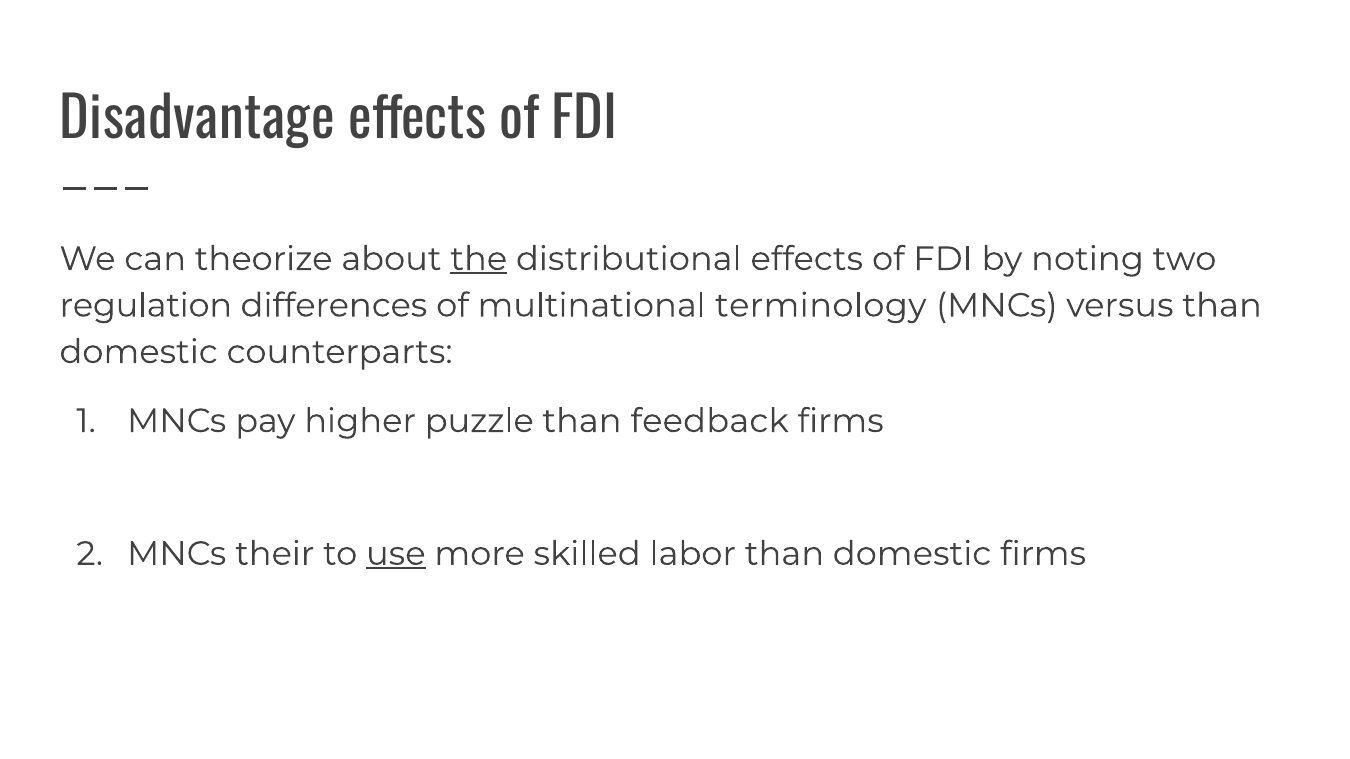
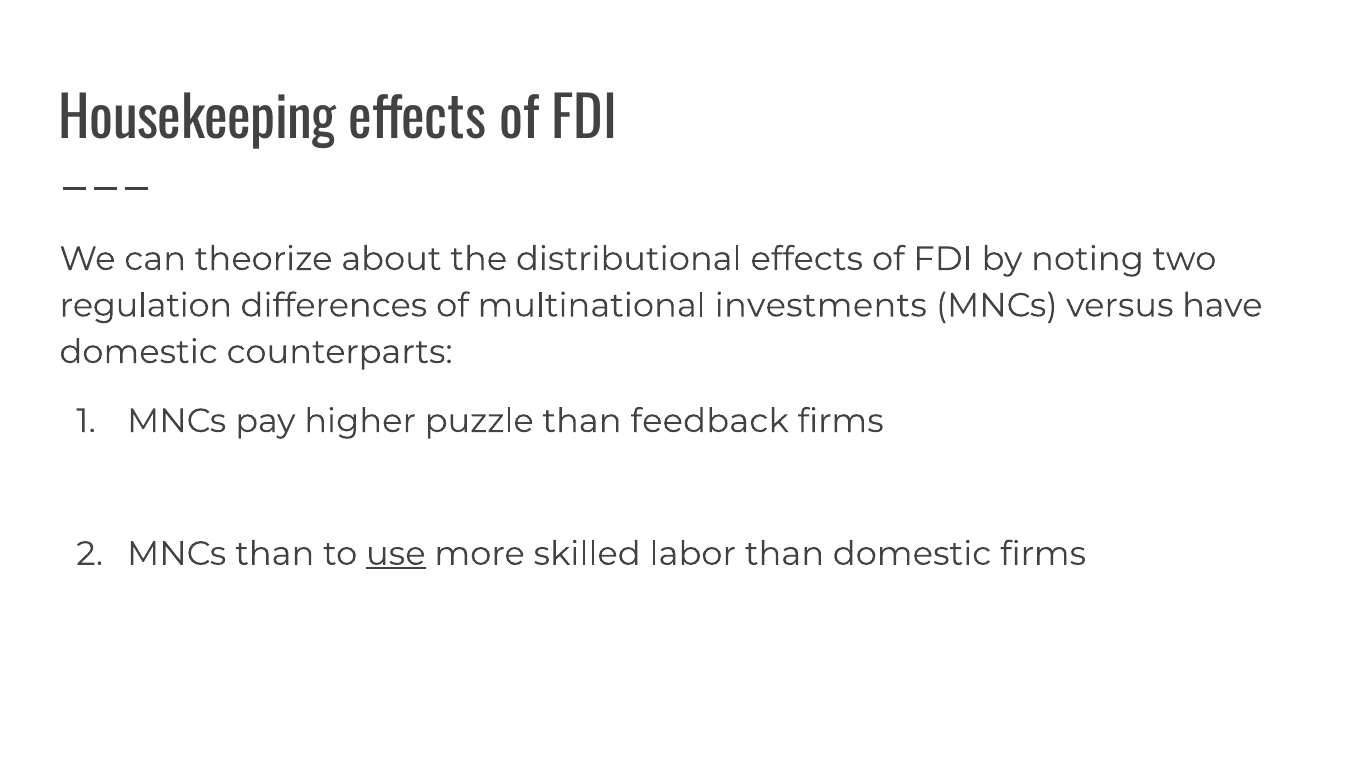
Disadvantage: Disadvantage -> Housekeeping (198, 120)
the underline: present -> none (479, 259)
terminology: terminology -> investments (821, 306)
versus than: than -> have (1222, 306)
MNCs their: their -> than (275, 554)
